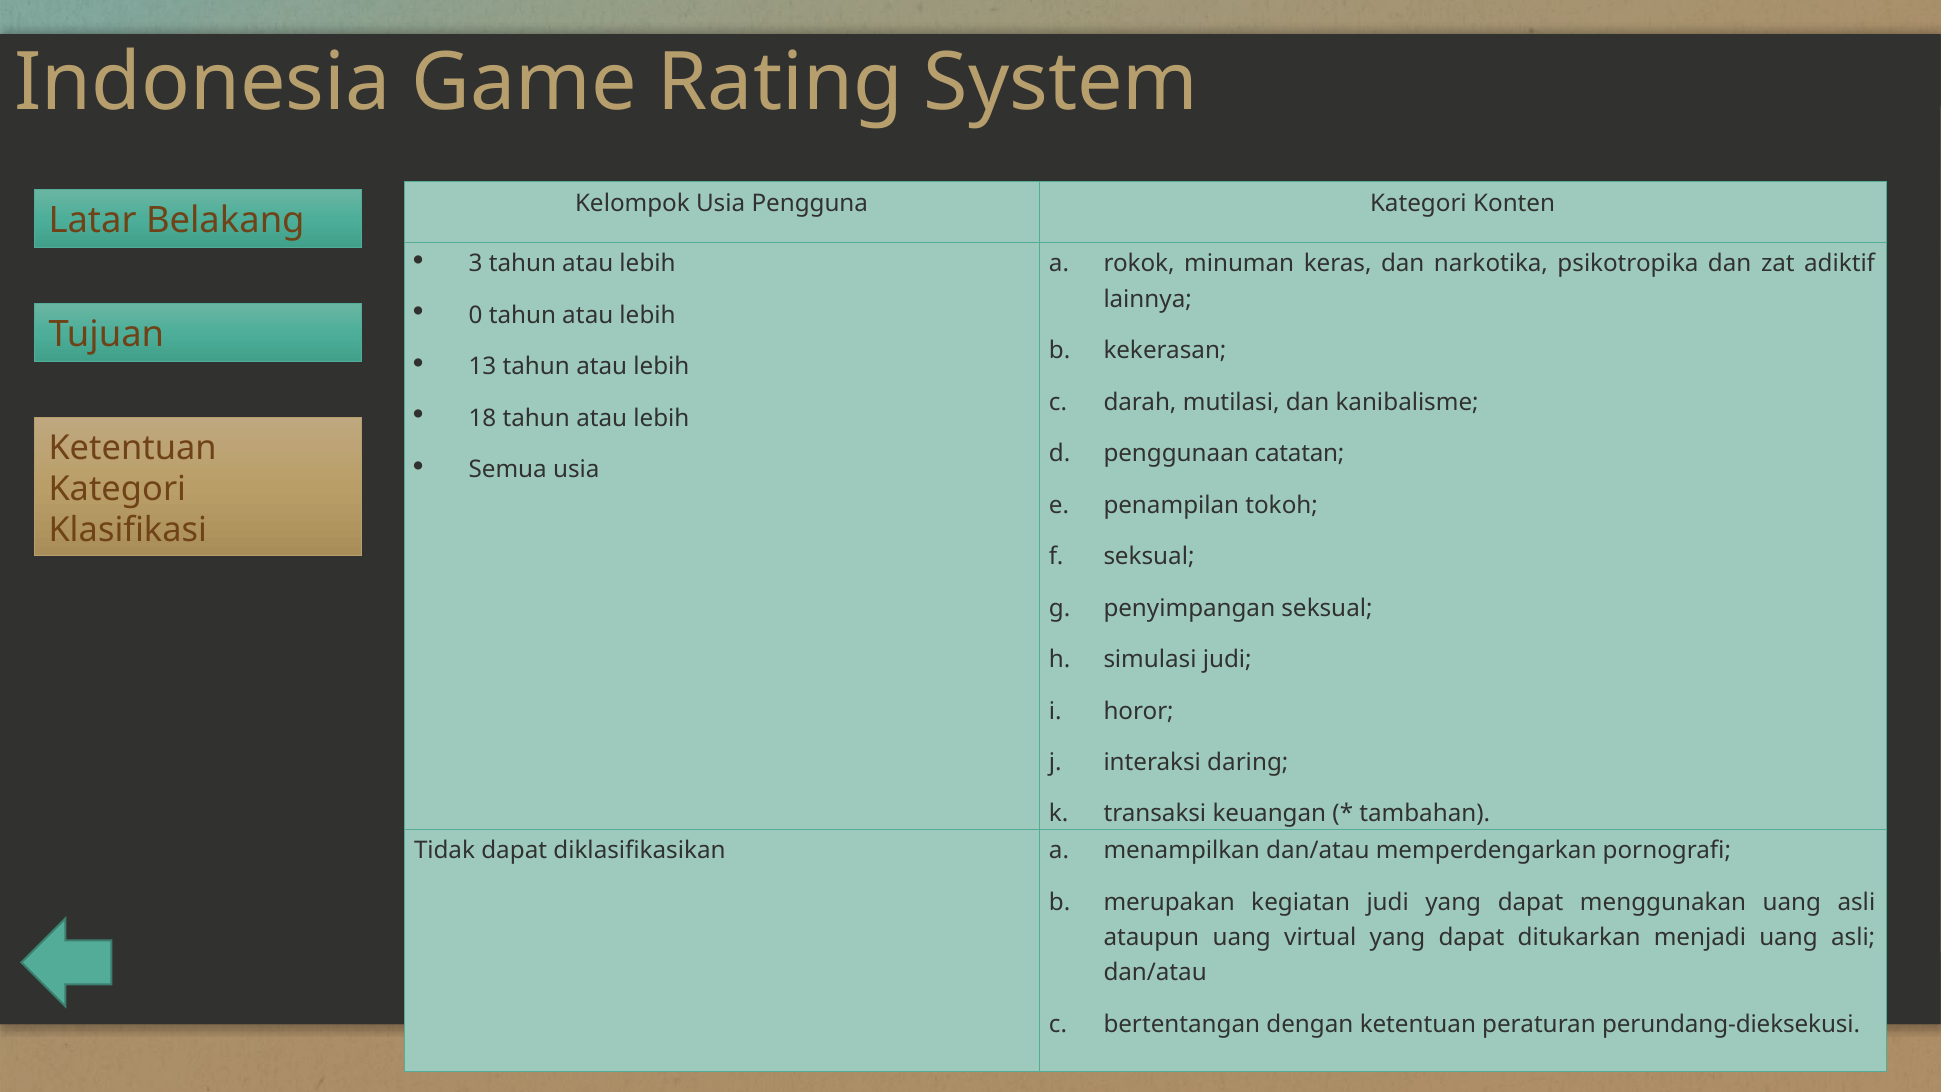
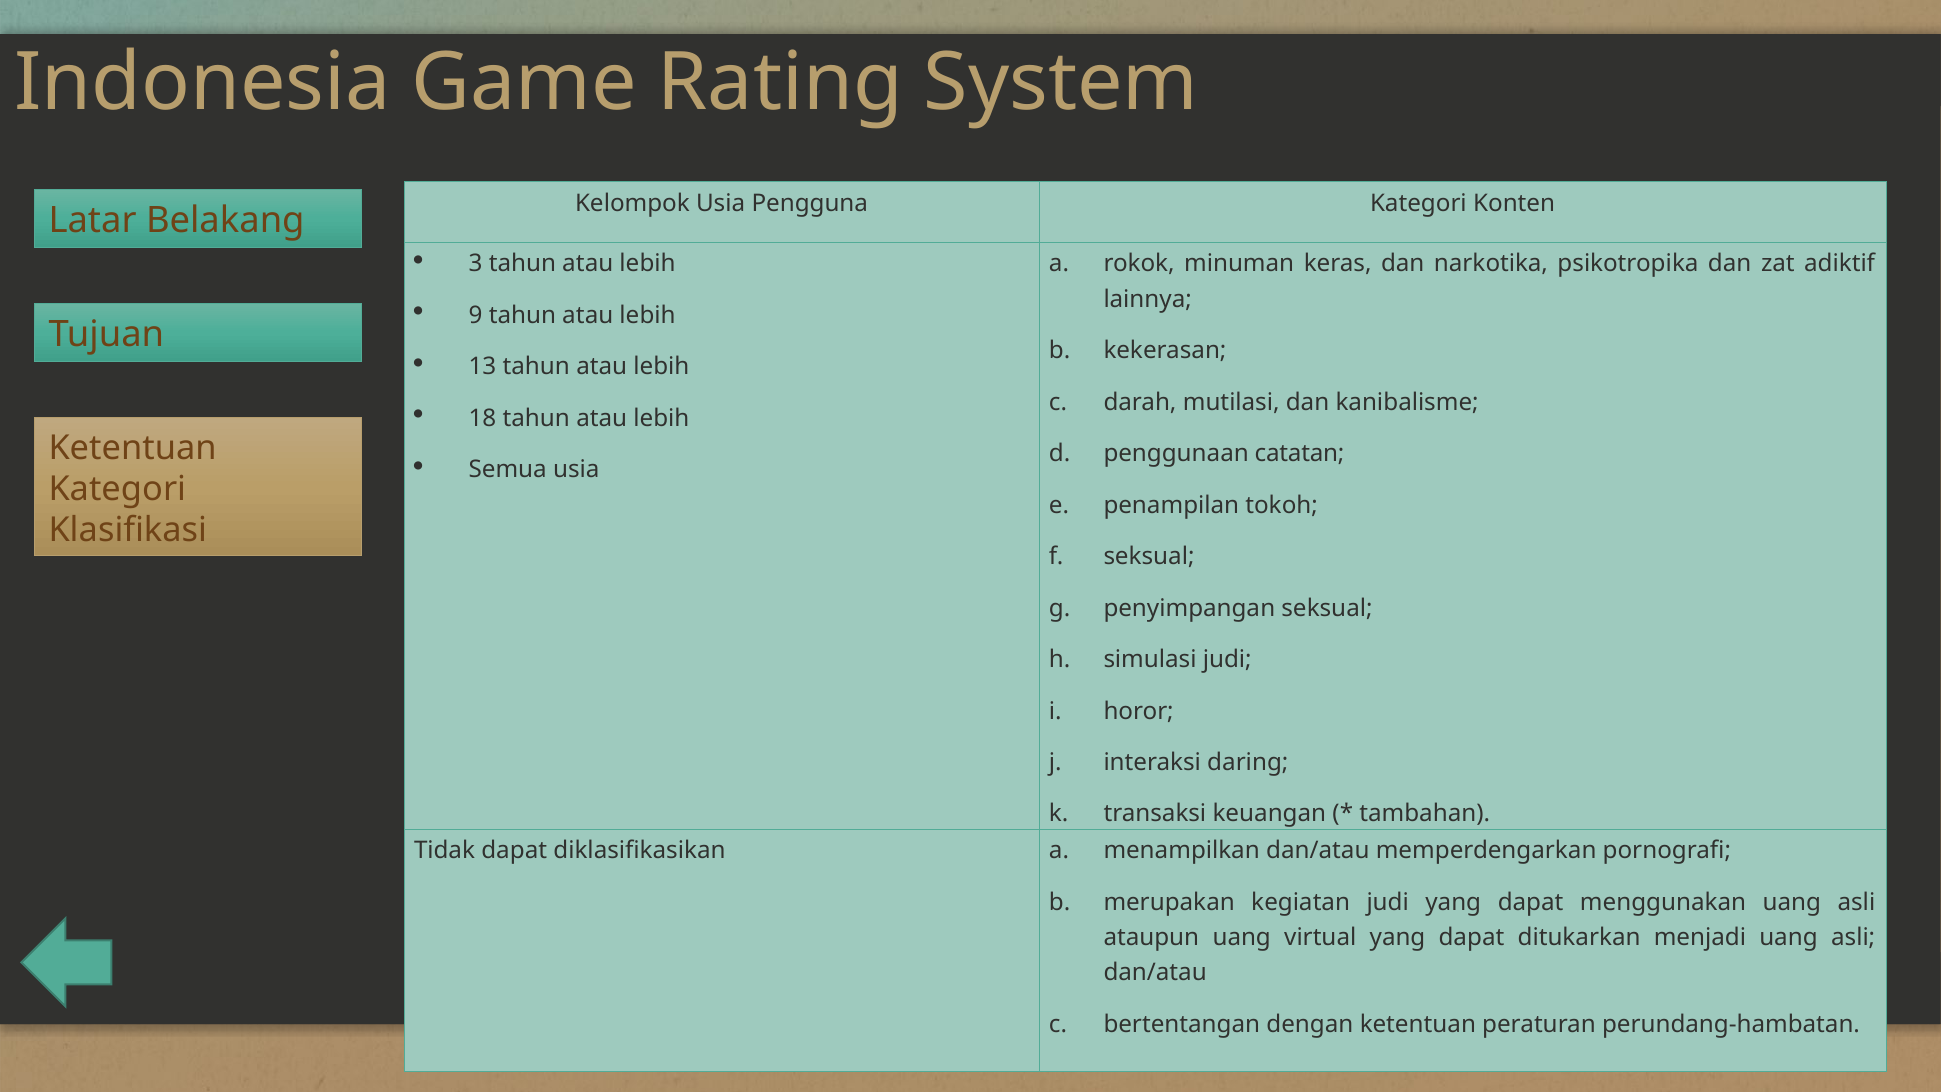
0: 0 -> 9 (476, 315)
perundang-dieksekusi: perundang-dieksekusi -> perundang-hambatan (1731, 1024)
